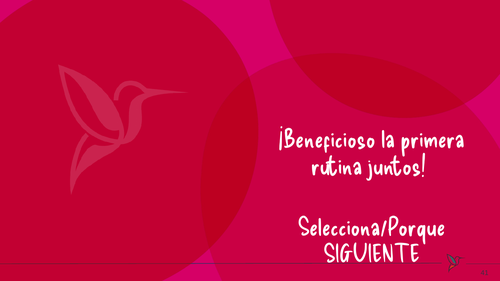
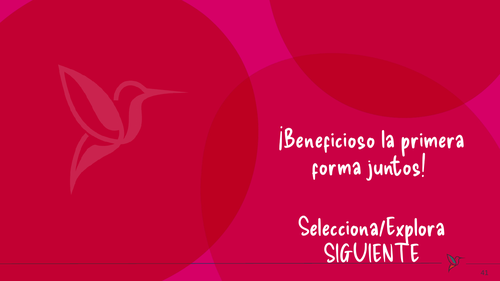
rutina: rutina -> forma (337, 167)
Selecciona/Porque: Selecciona/Porque -> Selecciona/Explora (372, 228)
